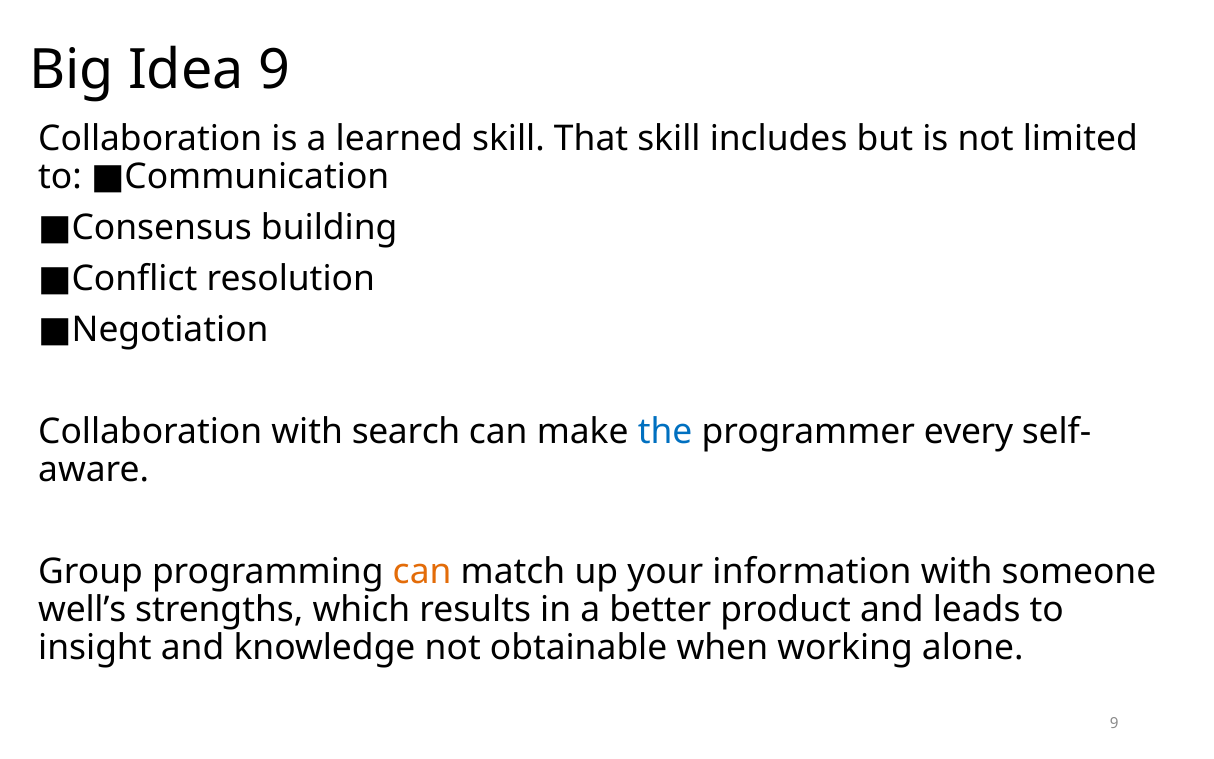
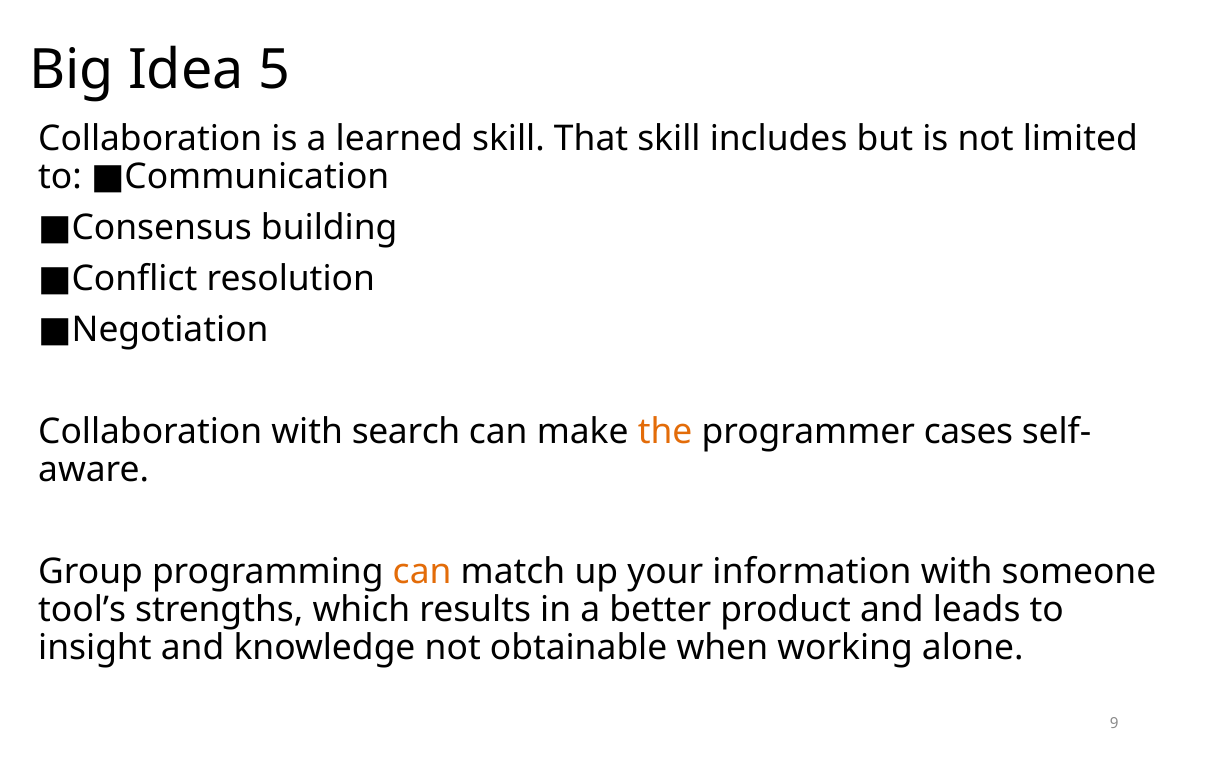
Idea 9: 9 -> 5 (274, 70)
the colour: blue -> orange (665, 431)
every: every -> cases (968, 431)
well’s: well’s -> tool’s (82, 610)
